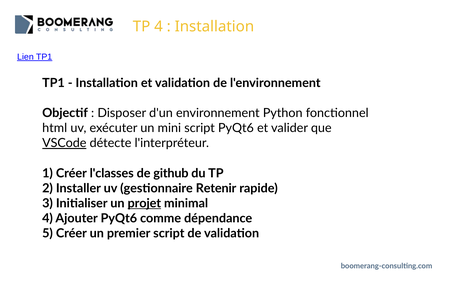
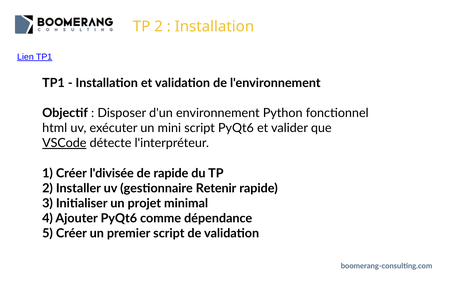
4: 4 -> 2 (159, 27)
l'classes: l'classes -> l'divisée (112, 174)
de github: github -> rapide (171, 174)
projet underline: present -> none (144, 204)
